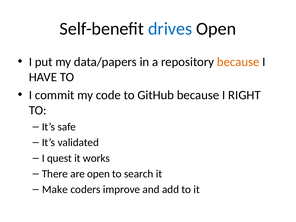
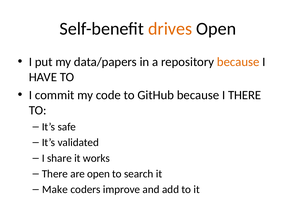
drives colour: blue -> orange (170, 29)
I RIGHT: RIGHT -> THERE (245, 95)
quest: quest -> share (59, 158)
